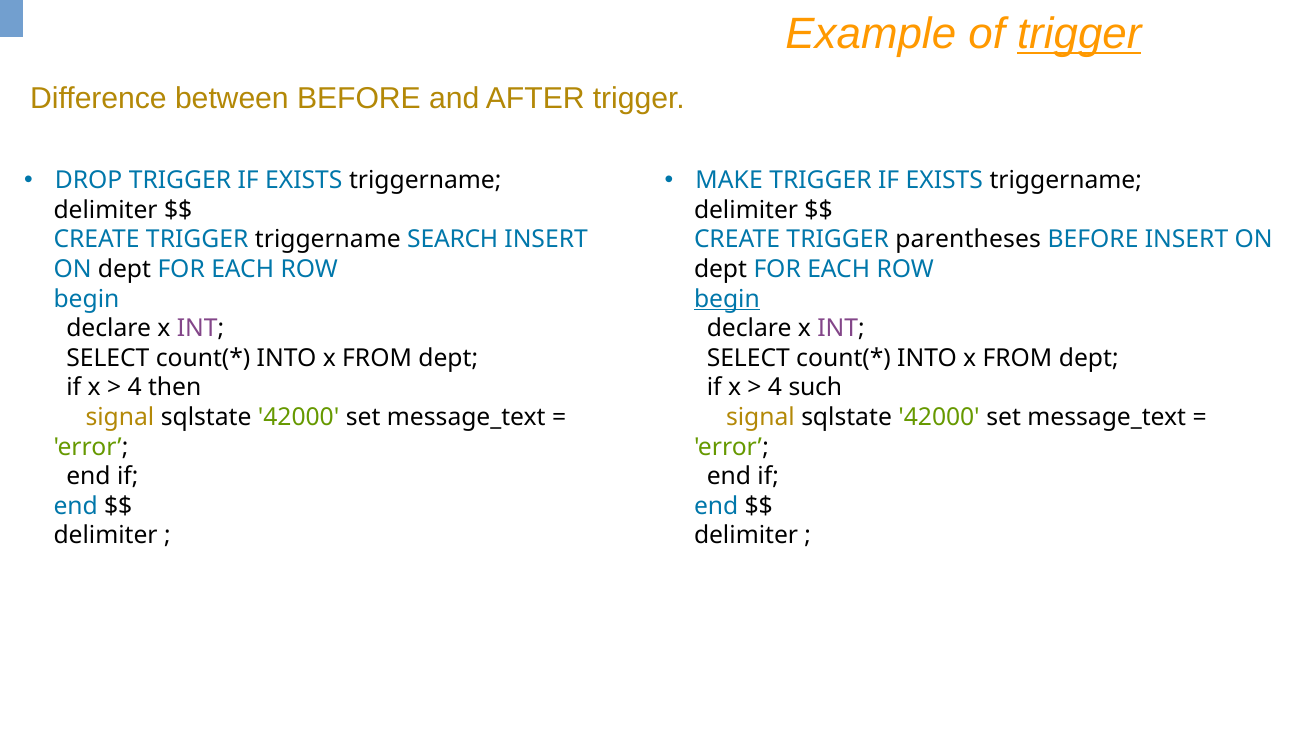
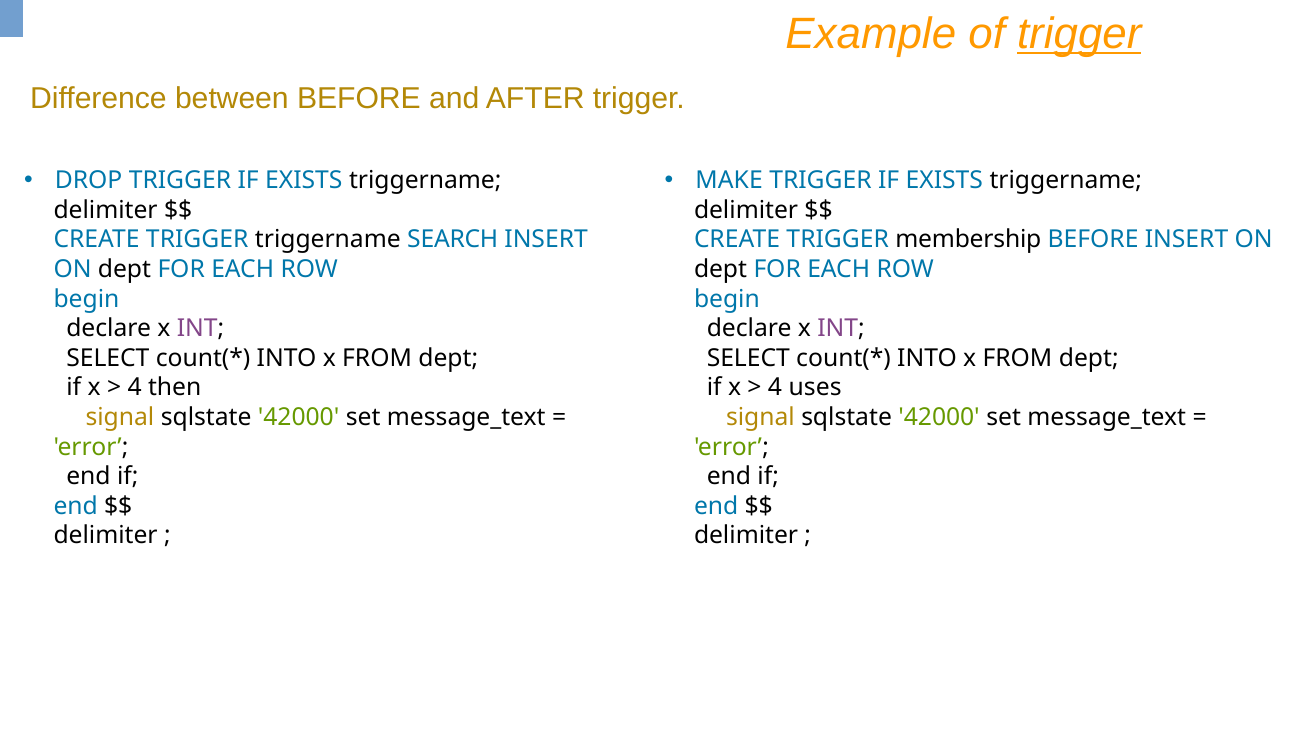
parentheses: parentheses -> membership (968, 240)
begin underline: present -> none (727, 299)
such: such -> uses (815, 388)
